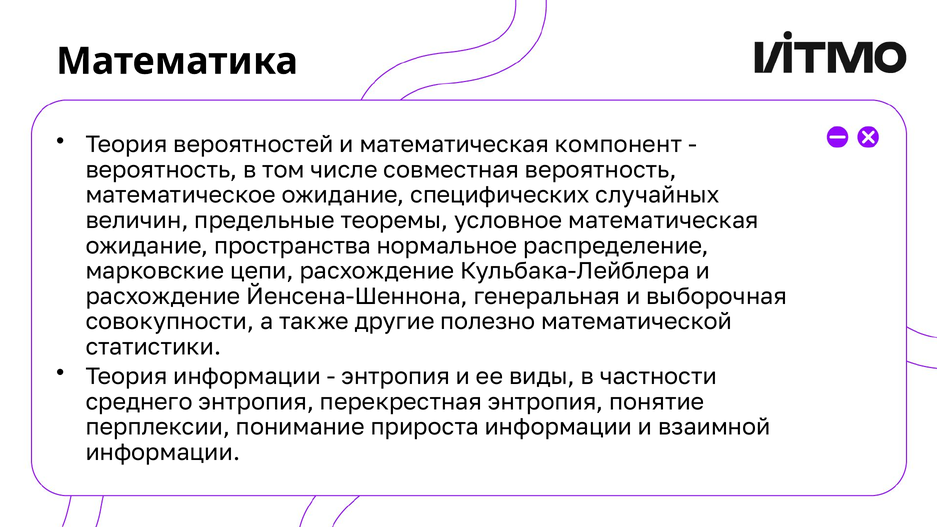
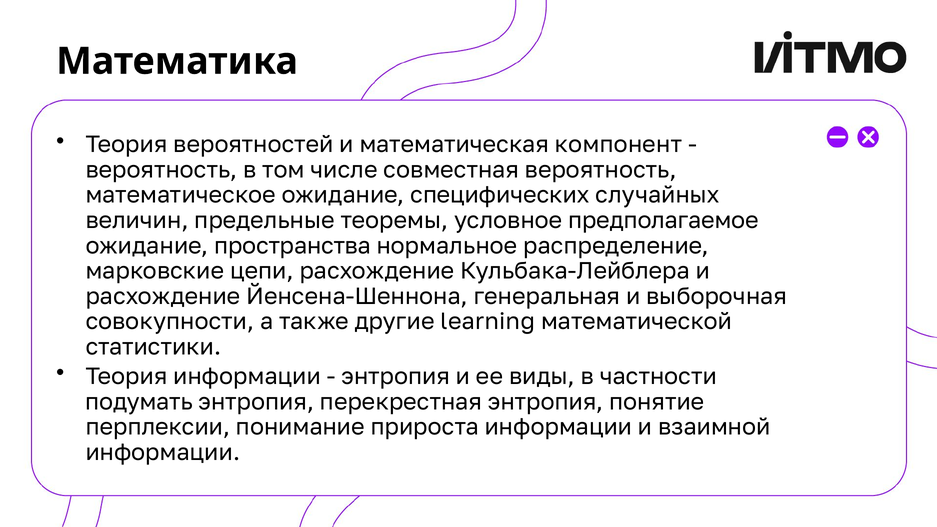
условное математическая: математическая -> предполагаемое (664, 221)
полезно: полезно -> learning (488, 322)
среднего: среднего -> подумать (139, 402)
